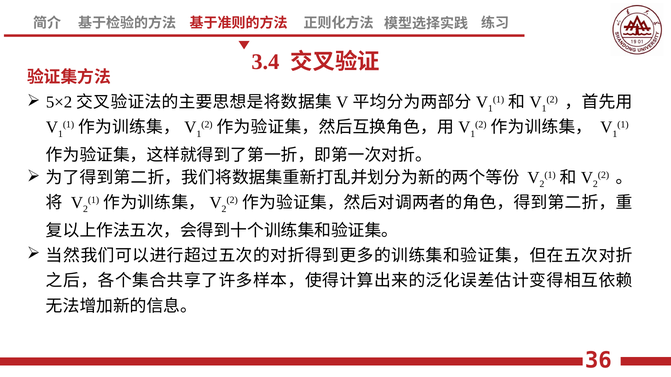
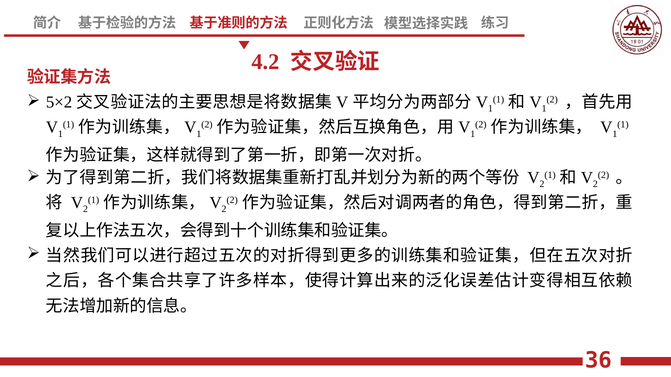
3.4: 3.4 -> 4.2 (265, 62)
